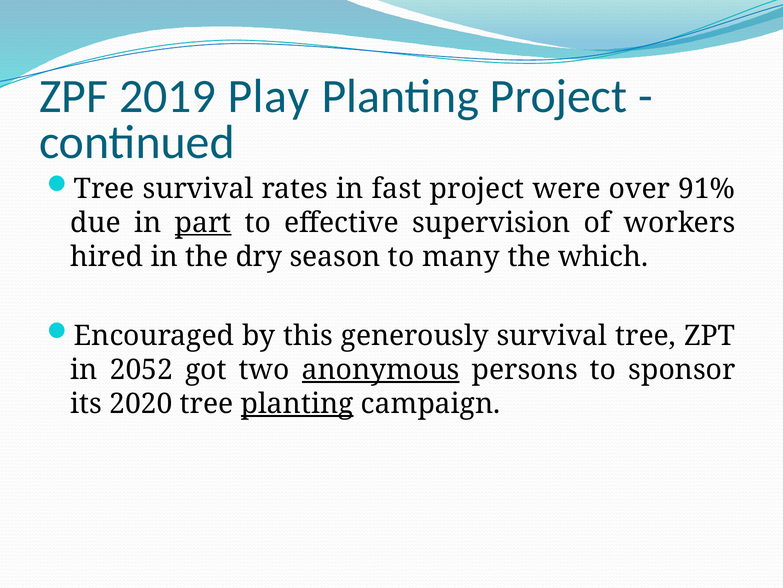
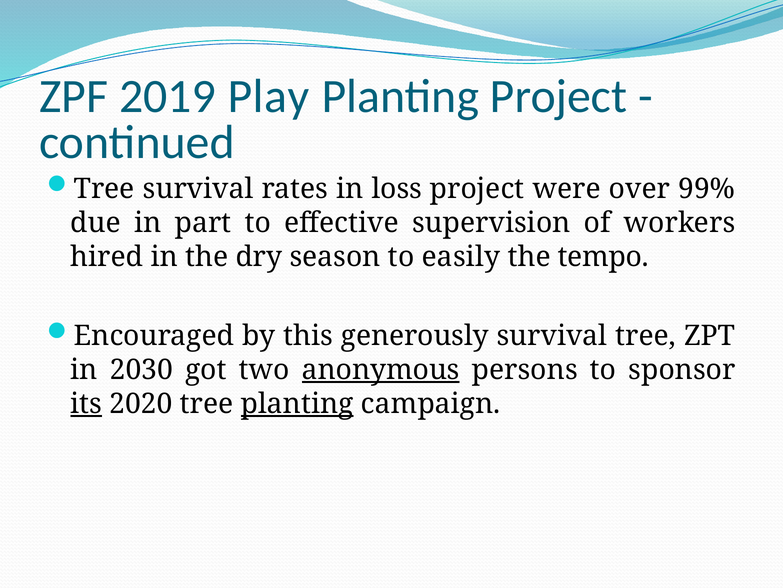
fast: fast -> loss (397, 189)
91%: 91% -> 99% (707, 189)
part underline: present -> none (203, 222)
many: many -> easily (461, 256)
which: which -> tempo (603, 256)
2052: 2052 -> 2030 (141, 369)
its underline: none -> present (86, 403)
